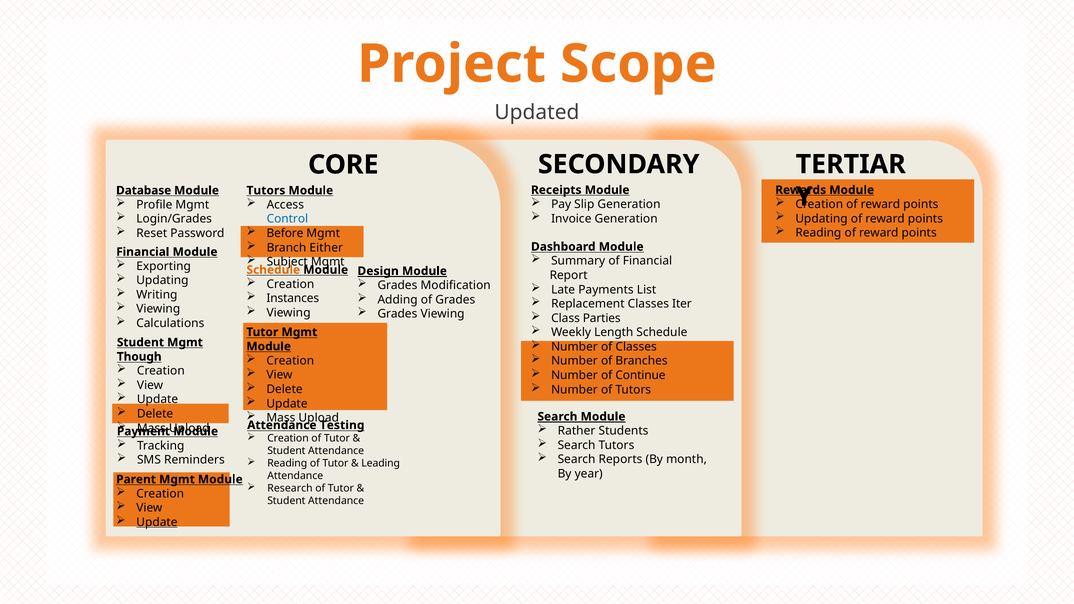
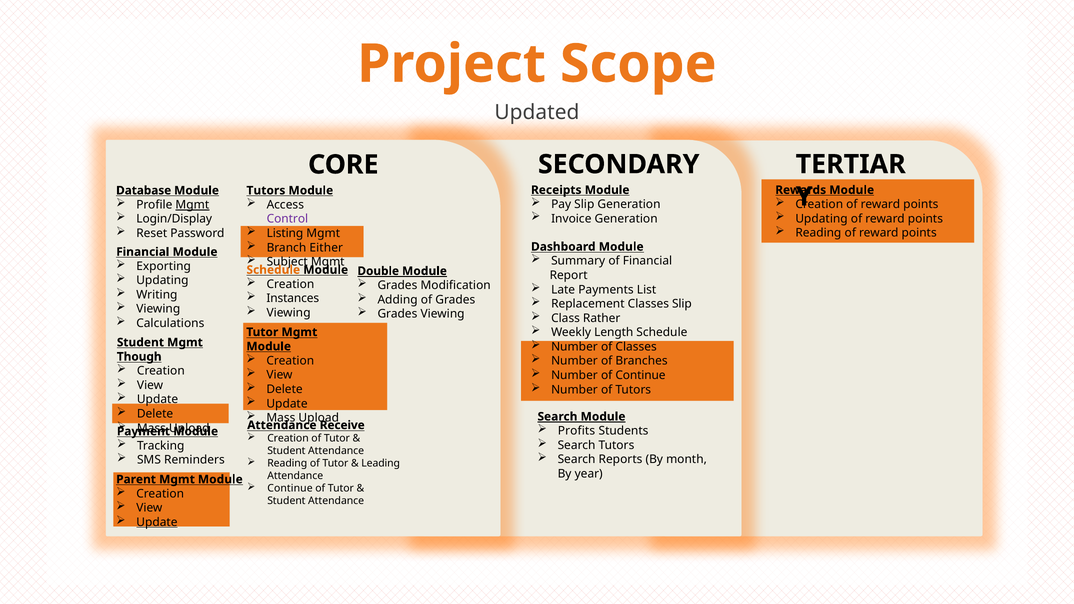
Mgmt underline: none -> present (192, 205)
Login/Grades: Login/Grades -> Login/Display (174, 219)
Control colour: blue -> purple (287, 219)
Before: Before -> Listing (285, 233)
Design: Design -> Double (378, 271)
Classes Iter: Iter -> Slip (682, 304)
Parties: Parties -> Rather (602, 318)
Testing: Testing -> Receive (342, 425)
Rather: Rather -> Profits (576, 431)
Research: Research -> Continue (290, 489)
